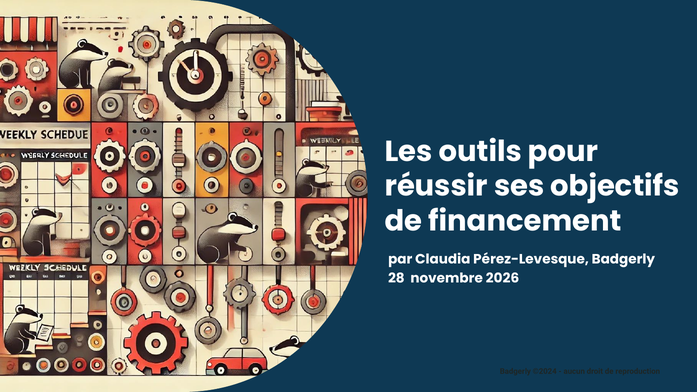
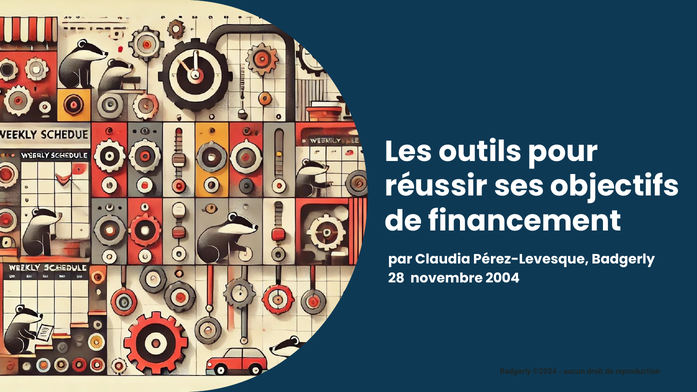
2026: 2026 -> 2004 (503, 278)
